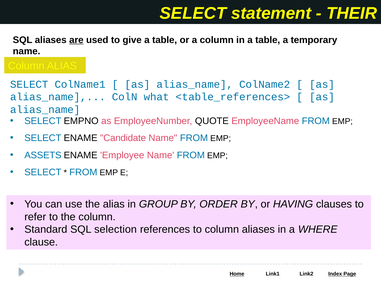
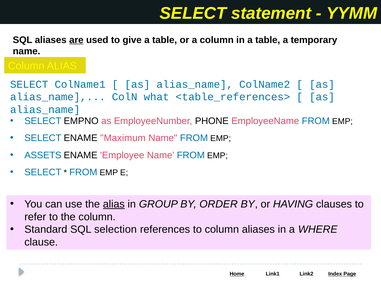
THEIR: THEIR -> YYMM (352, 13)
QUOTE: QUOTE -> PHONE (212, 121)
Candidate: Candidate -> Maximum (123, 138)
alias underline: none -> present (114, 205)
